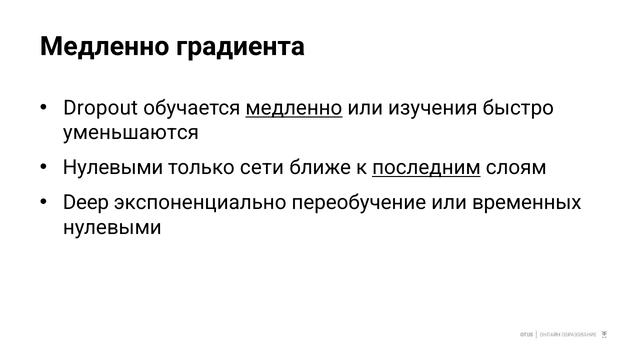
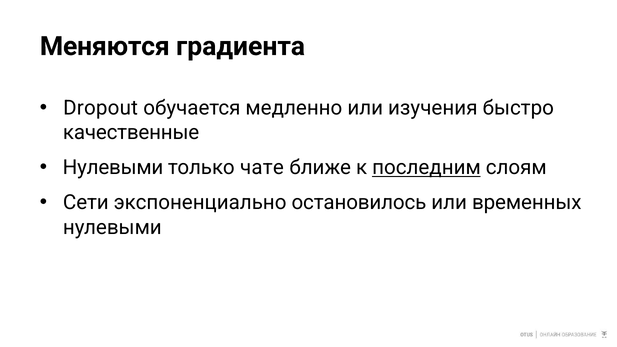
Медленно: Медленно -> Меняются (105, 46)
медленно underline: present -> none (294, 108)
уменьшаются: уменьшаются -> качественные (131, 133)
сети: сети -> чате (262, 168)
Deep: Deep -> Сети (86, 203)
переобучение: переобучение -> остановилось (359, 203)
